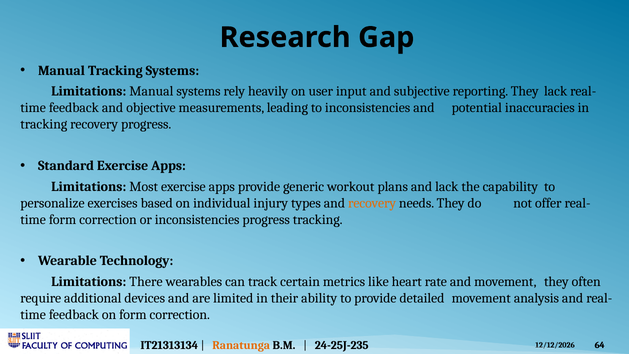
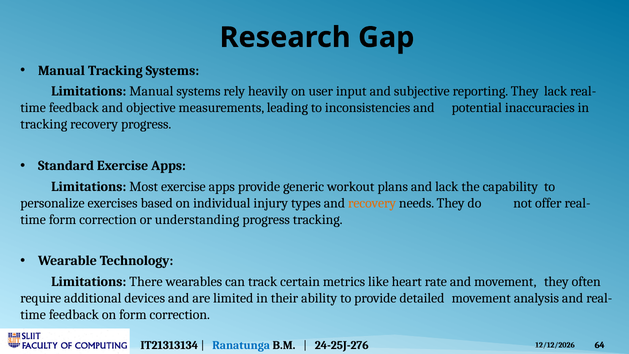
or inconsistencies: inconsistencies -> understanding (197, 219)
Ranatunga colour: orange -> blue (241, 345)
24-25J-235: 24-25J-235 -> 24-25J-276 (342, 345)
